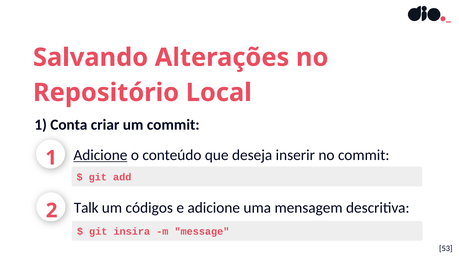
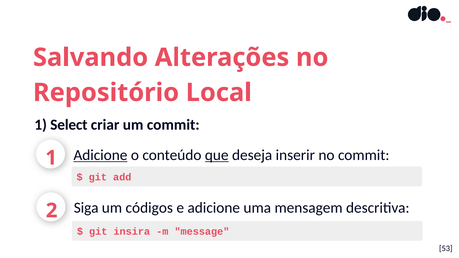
Conta: Conta -> Select (69, 125)
que underline: none -> present (217, 155)
Talk: Talk -> Siga (86, 208)
